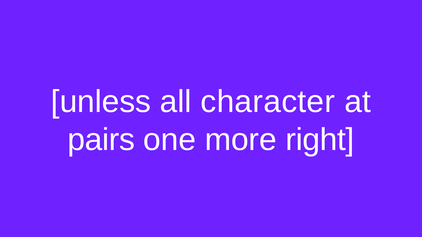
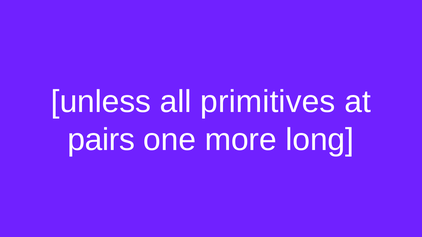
character: character -> primitives (268, 102)
right: right -> long (320, 140)
